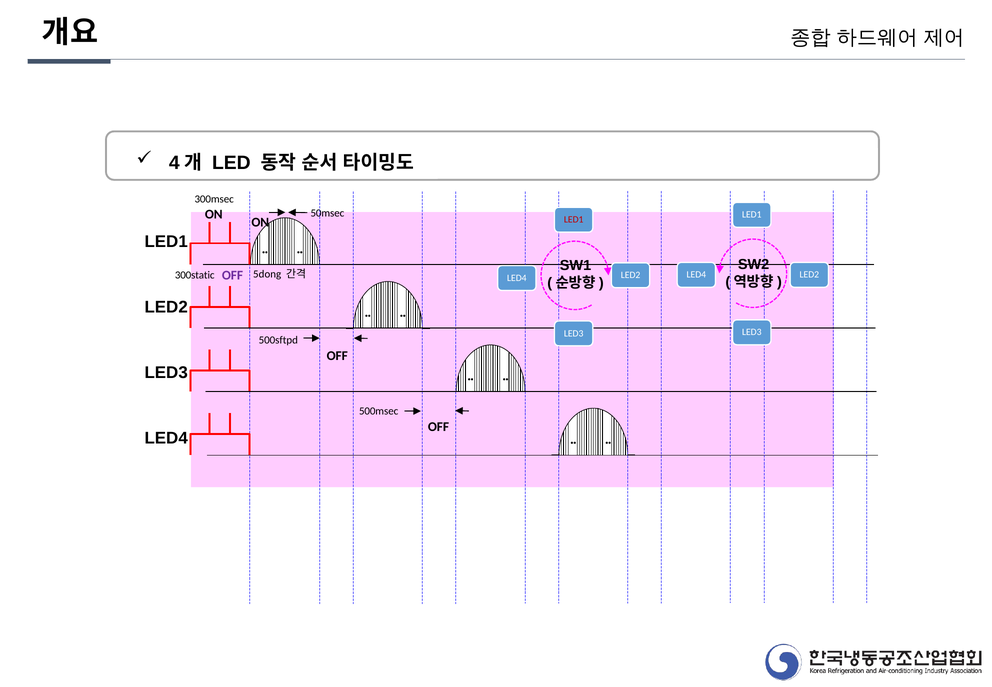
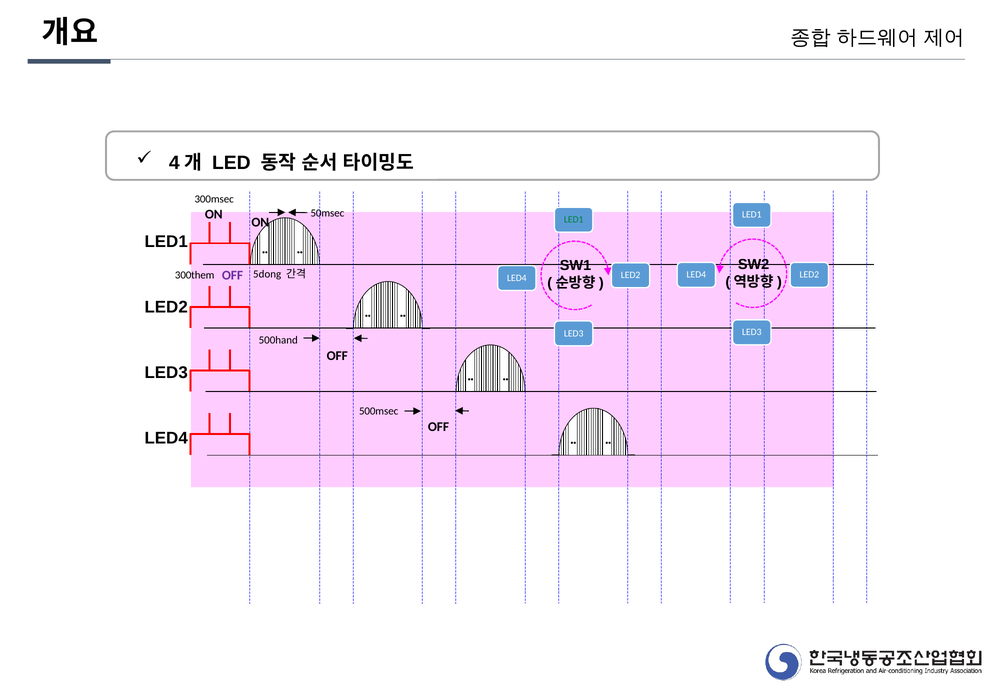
LED1 colour: red -> green (574, 220)
300static: 300static -> 300them (195, 275)
500sftpd: 500sftpd -> 500hand (278, 340)
